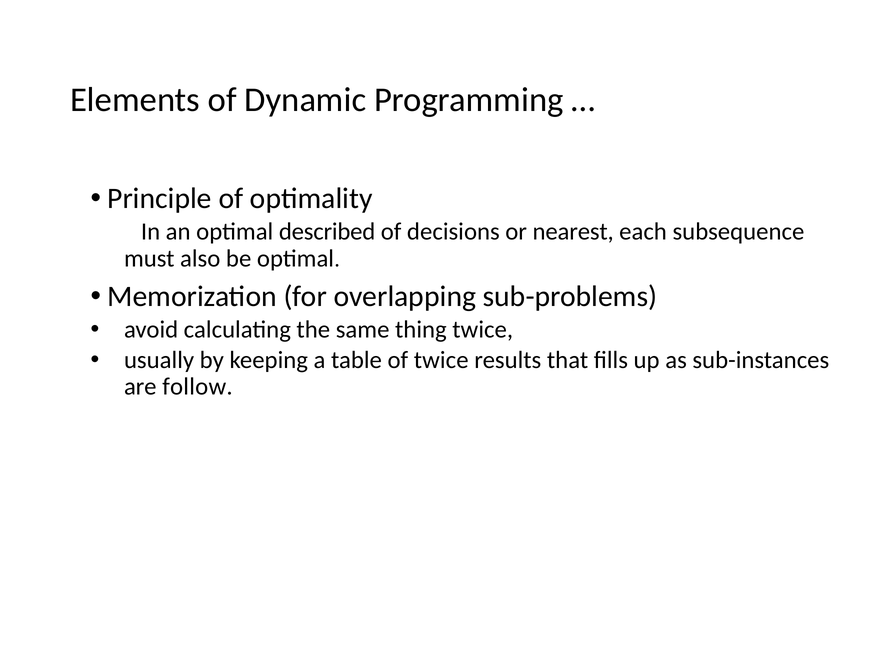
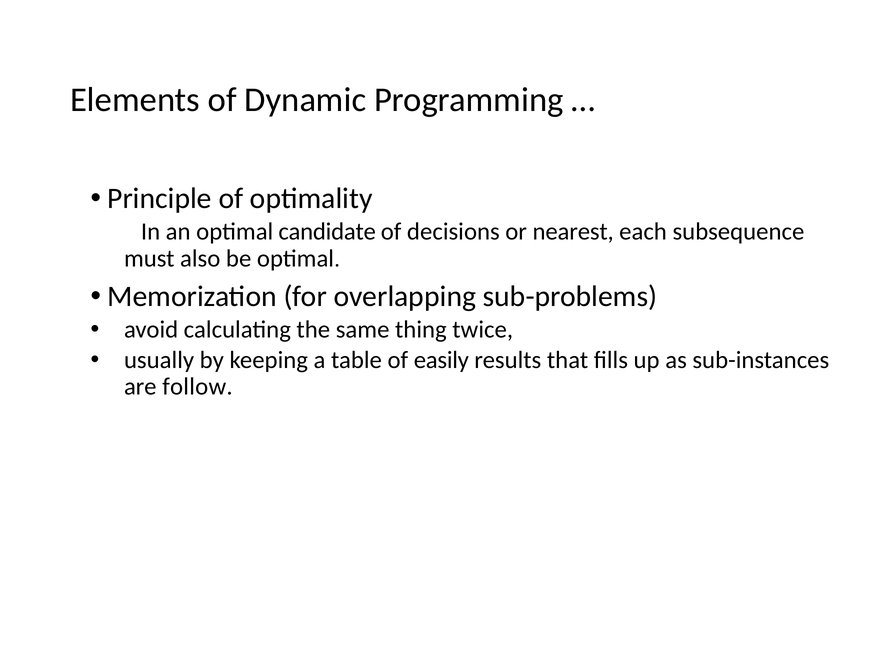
described: described -> candidate (327, 232)
of twice: twice -> easily (441, 360)
